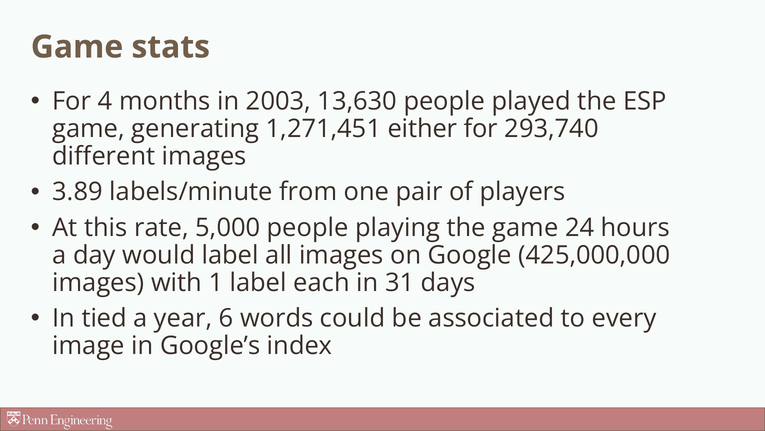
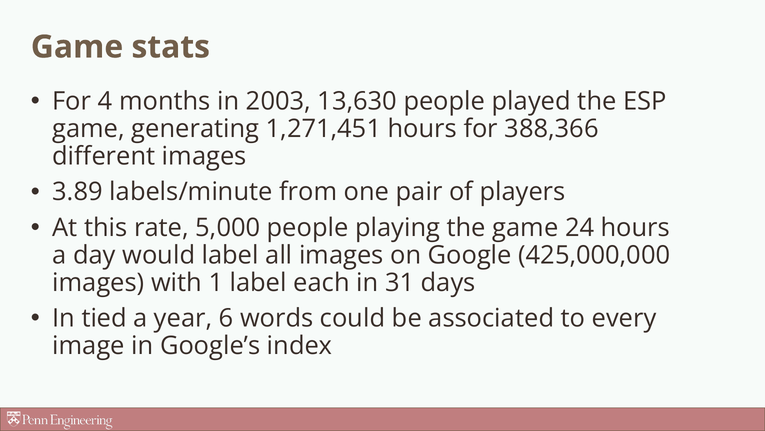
1,271,451 either: either -> hours (422, 129)
293,740: 293,740 -> 388,366 (552, 129)
